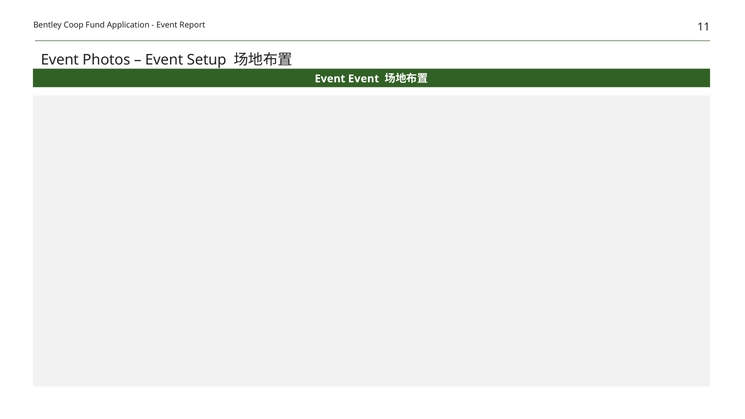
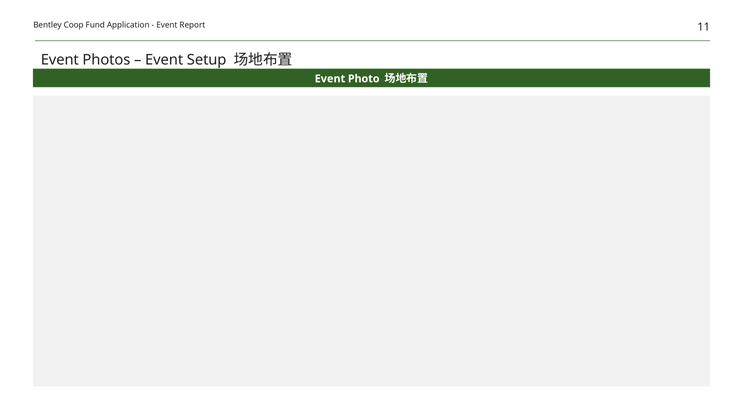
Event Event: Event -> Photo (364, 79)
